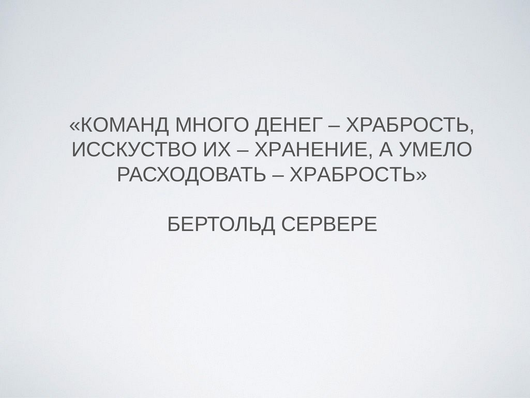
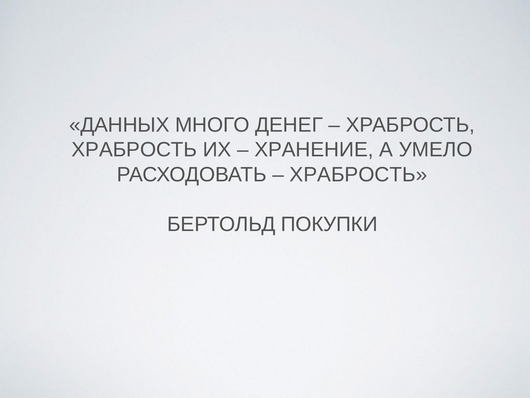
КОМАНД: КОМАНД -> ДАННЫХ (119, 125)
ИССКУСТВО: ИССКУСТВО -> ХРАБРОСТЬ (134, 150)
СЕРВЕРЕ: СЕРВЕРЕ -> ПОКУПКИ (329, 224)
